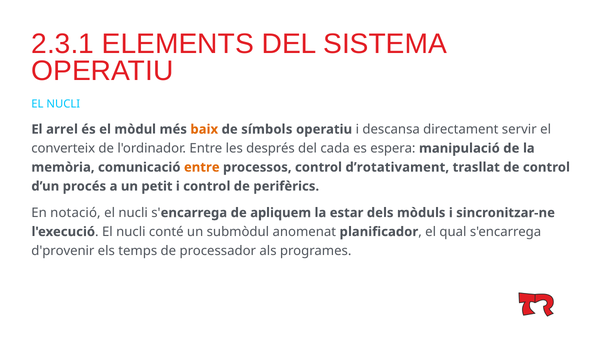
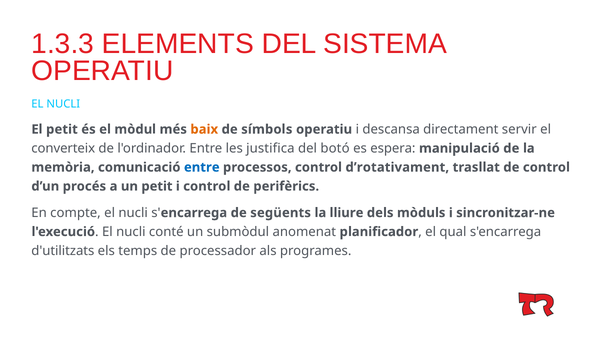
2.3.1: 2.3.1 -> 1.3.3 (63, 44)
El arrel: arrel -> petit (62, 129)
després: després -> justifica (270, 148)
cada: cada -> botó (335, 148)
entre colour: orange -> blue (202, 167)
notació: notació -> compte (75, 213)
apliquem: apliquem -> següents (281, 213)
estar: estar -> lliure (347, 213)
d'provenir: d'provenir -> d'utilitzats (63, 250)
